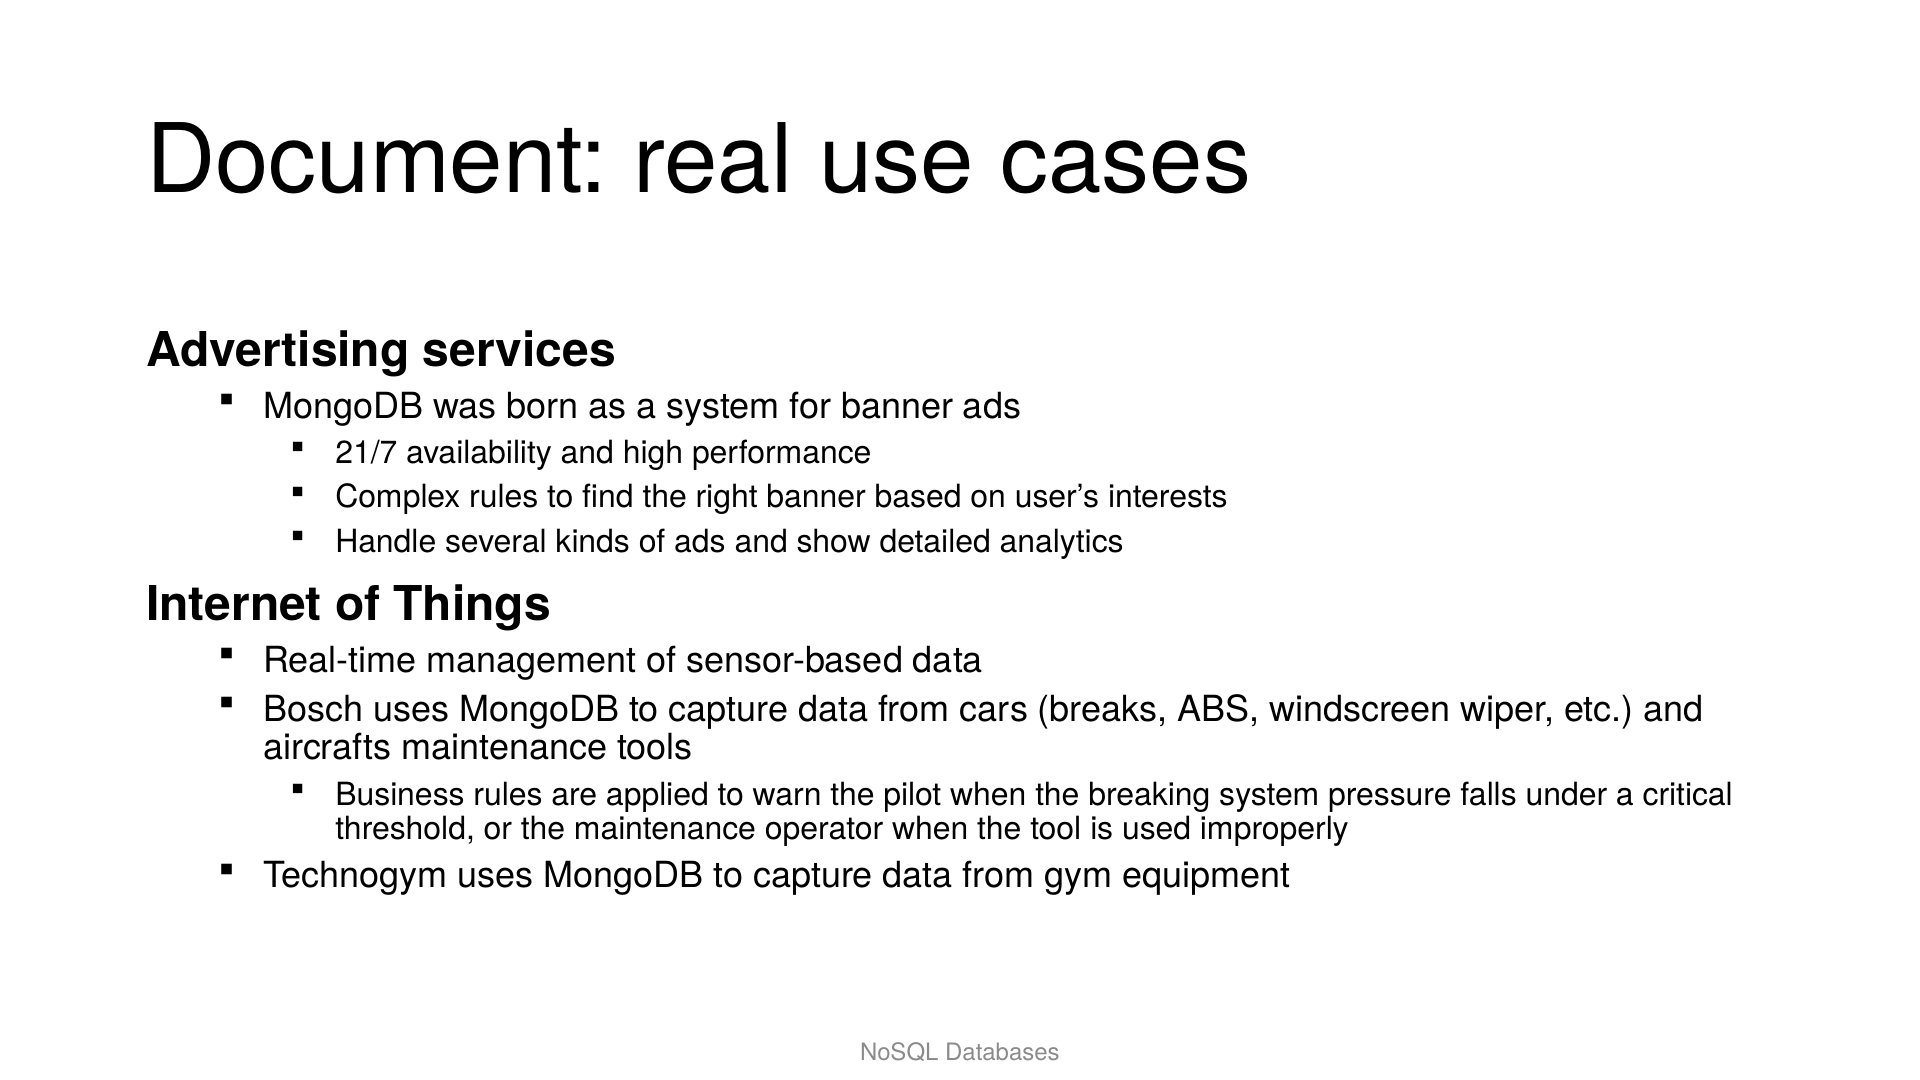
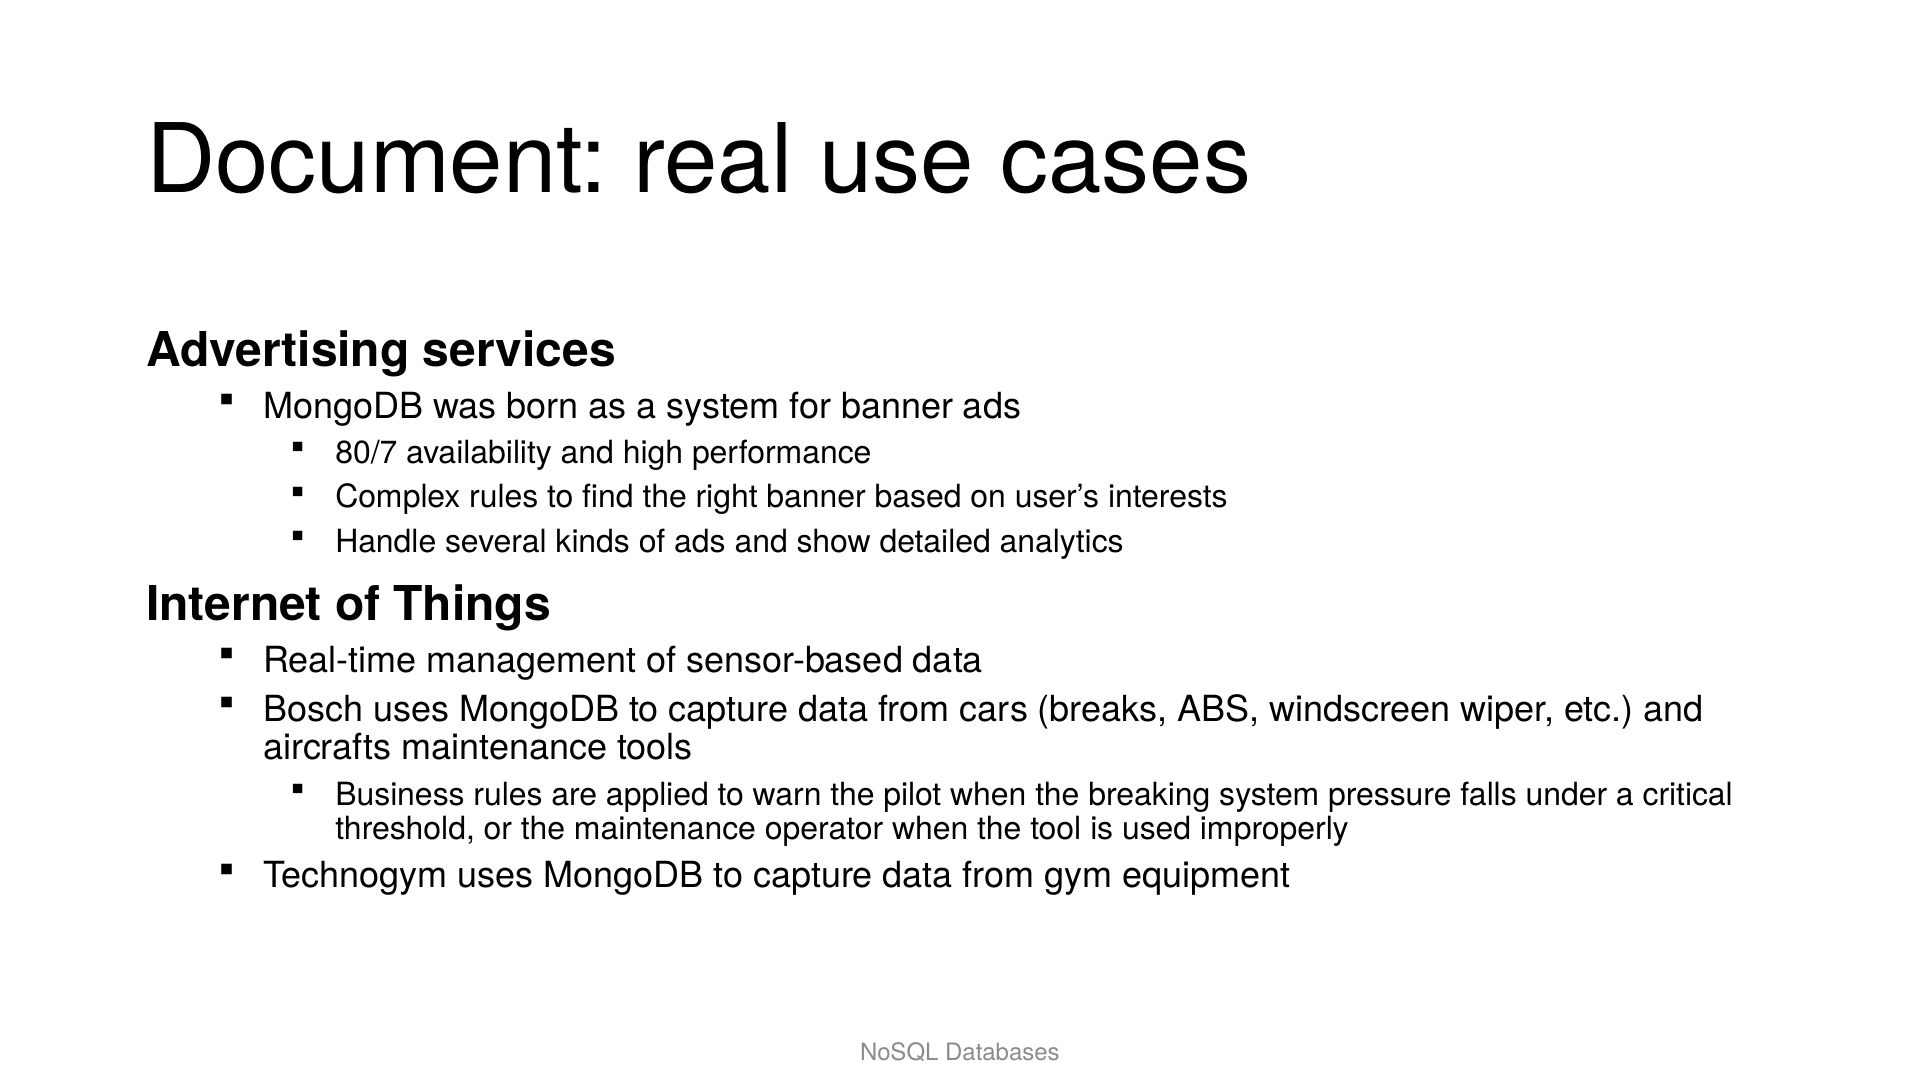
21/7: 21/7 -> 80/7 (366, 453)
